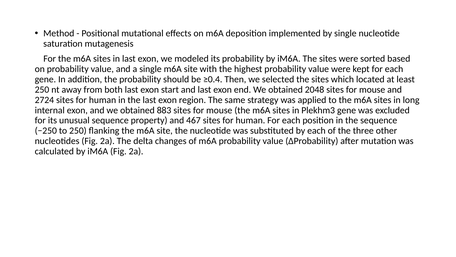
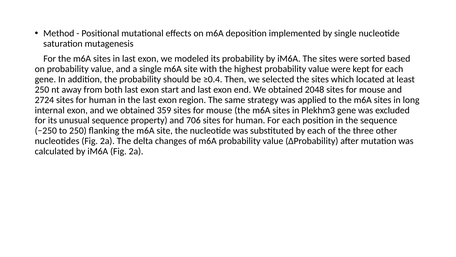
883: 883 -> 359 (164, 110)
467: 467 -> 706 (193, 120)
